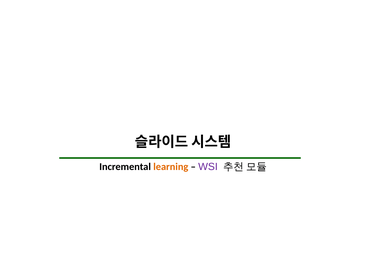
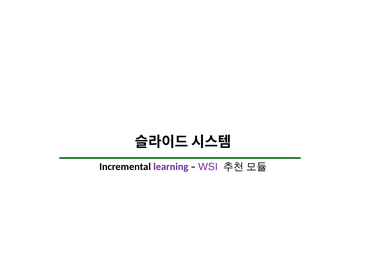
learning colour: orange -> purple (171, 167)
